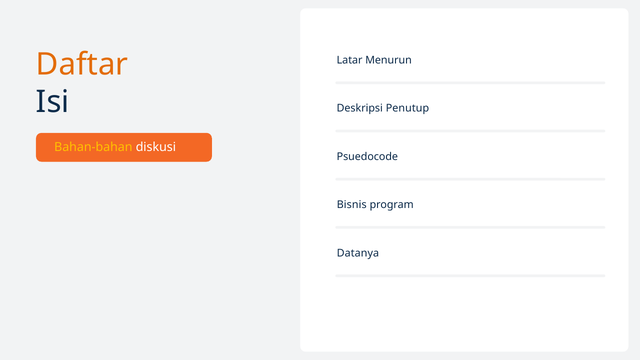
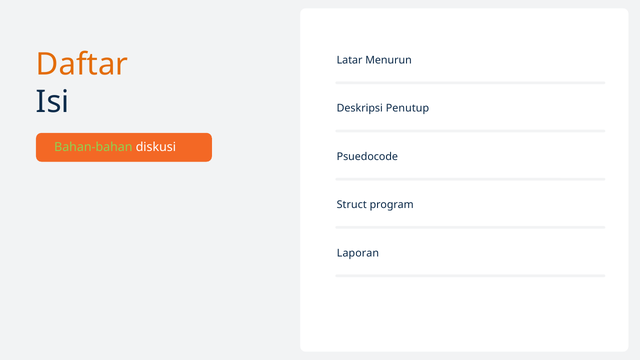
Bahan-bahan colour: yellow -> light green (93, 147)
Bisnis: Bisnis -> Struct (352, 205)
Datanya: Datanya -> Laporan (358, 253)
